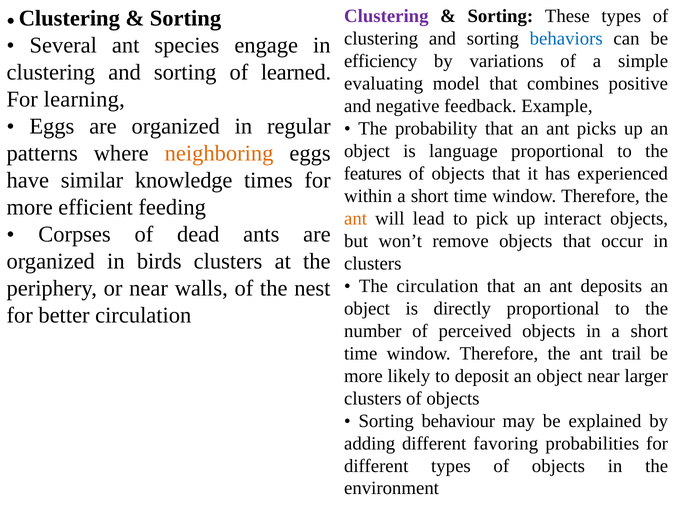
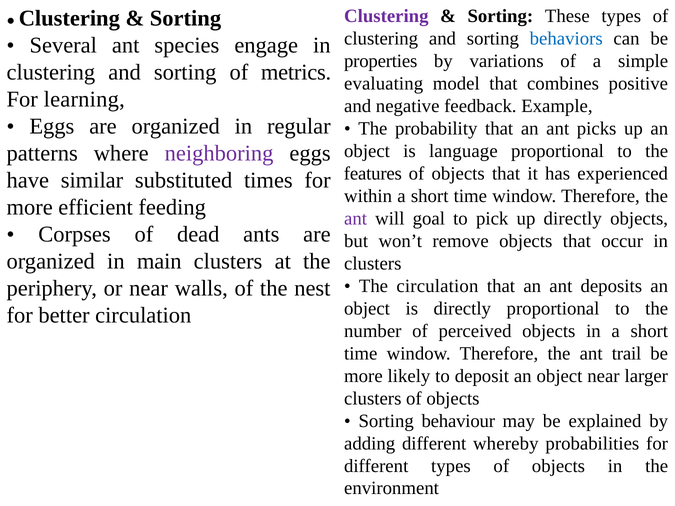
efficiency: efficiency -> properties (381, 61)
learned: learned -> metrics (296, 72)
neighboring colour: orange -> purple (219, 153)
knowledge: knowledge -> substituted (184, 180)
ant colour: orange -> purple (356, 218)
lead: lead -> goal (429, 218)
up interact: interact -> directly (573, 218)
birds: birds -> main (159, 261)
favoring: favoring -> whereby (506, 444)
